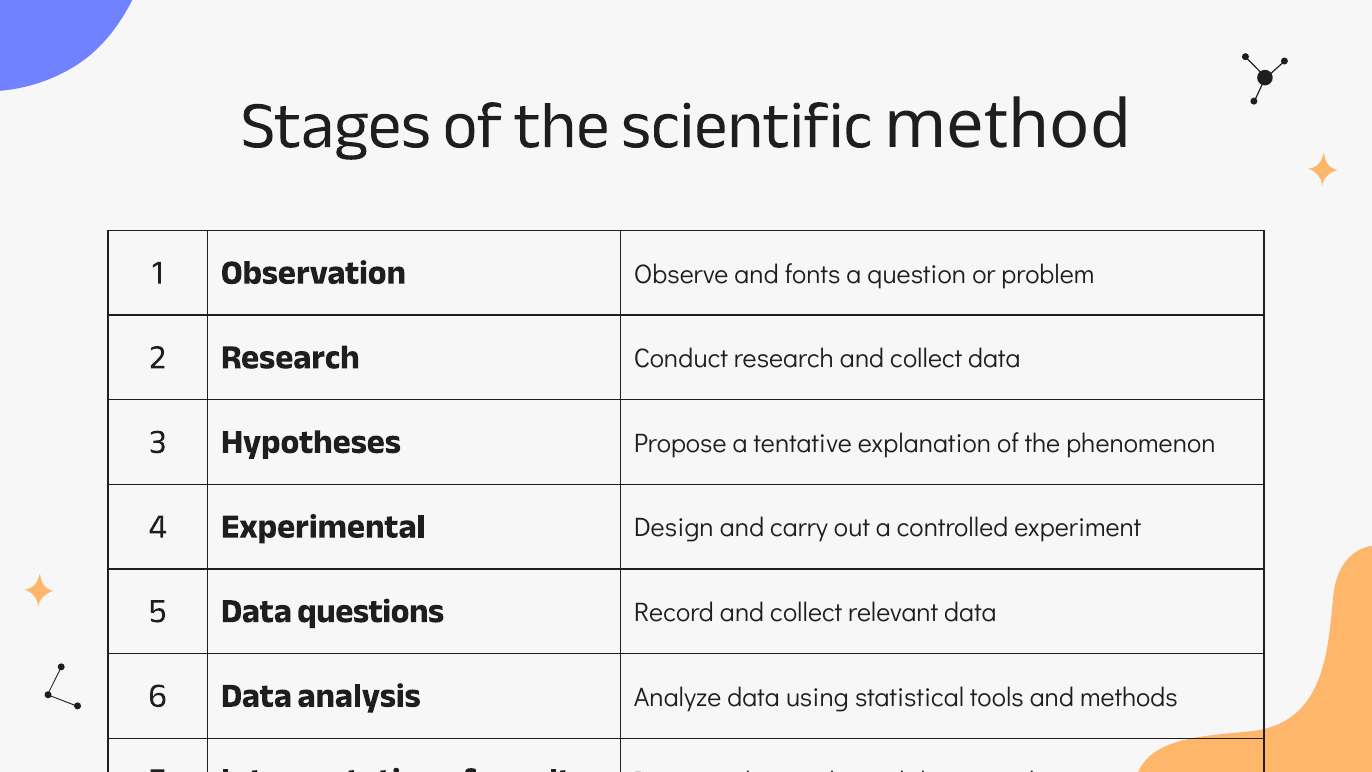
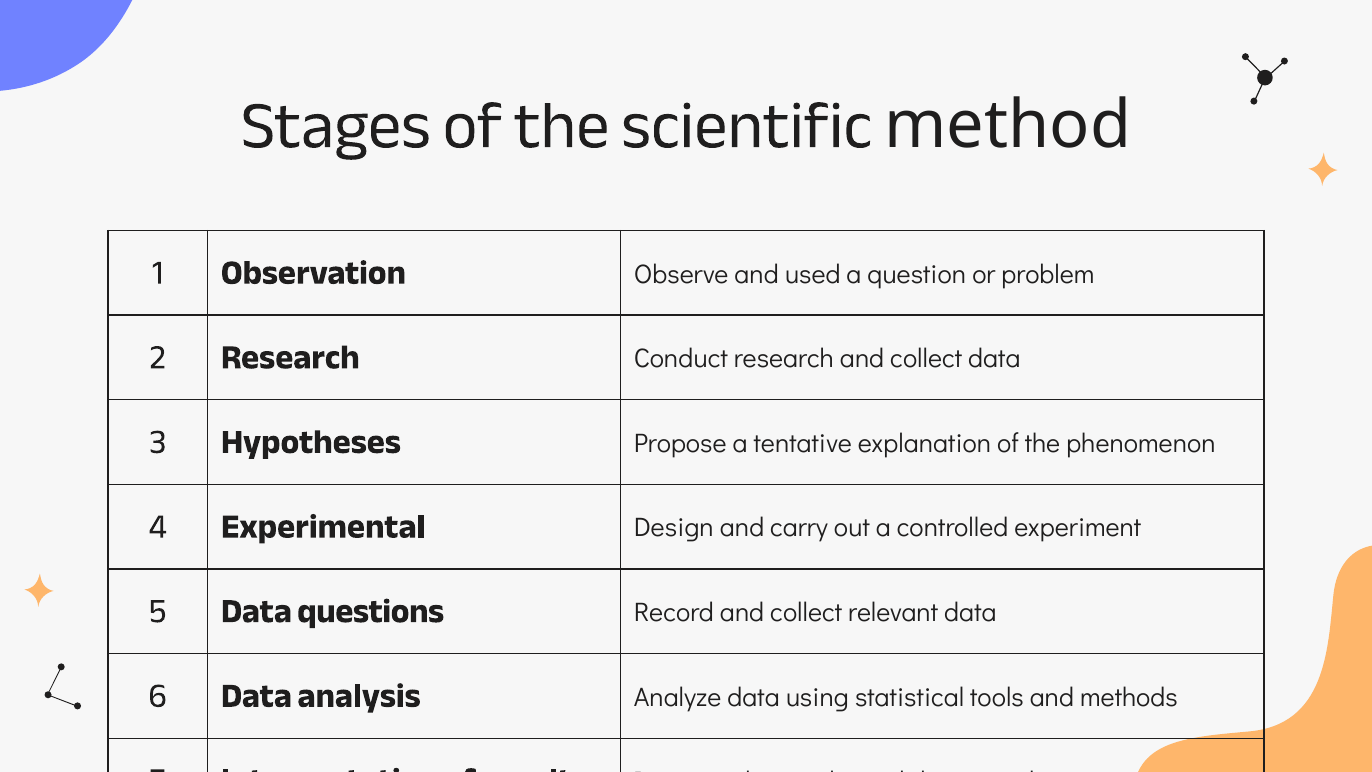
fonts: fonts -> used (813, 274)
